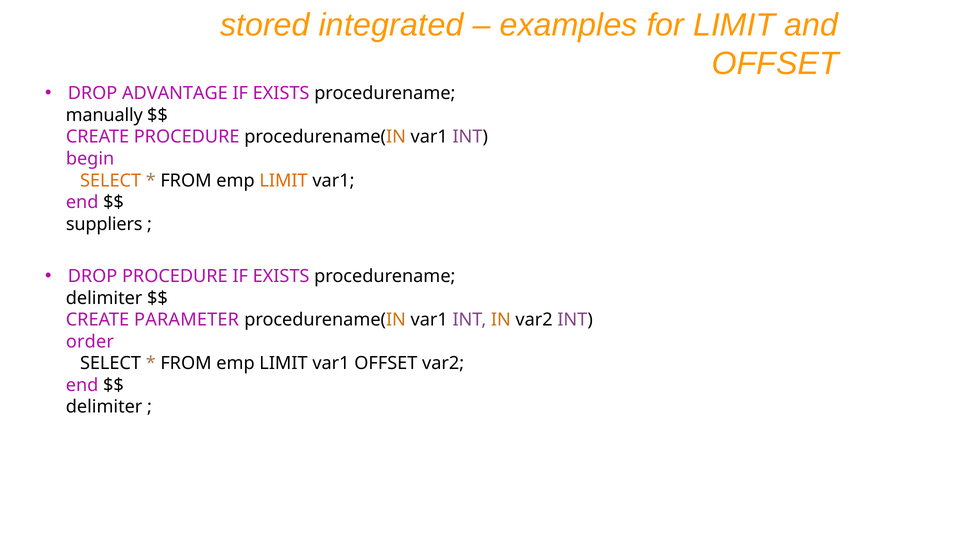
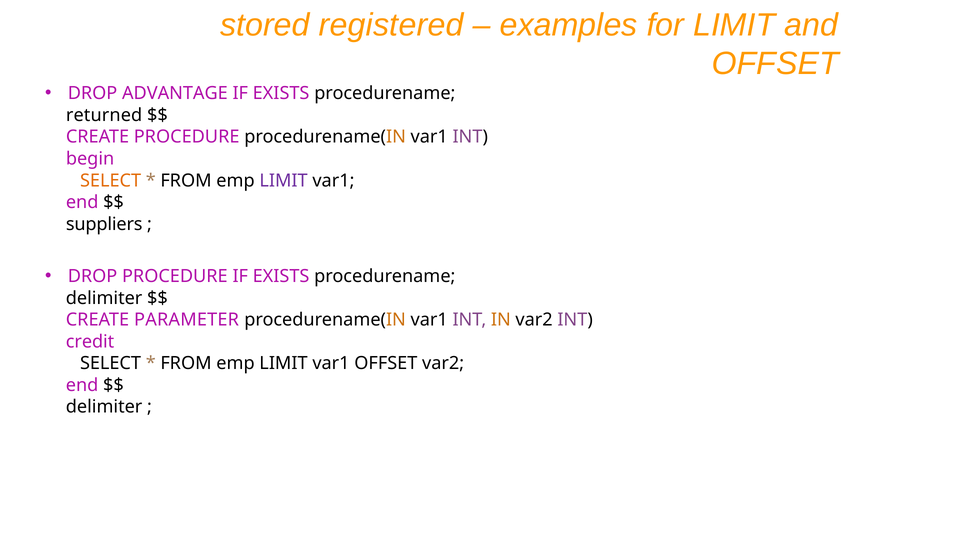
integrated: integrated -> registered (391, 25)
manually: manually -> returned (104, 115)
LIMIT colour: orange -> purple (284, 180)
order: order -> credit (90, 342)
